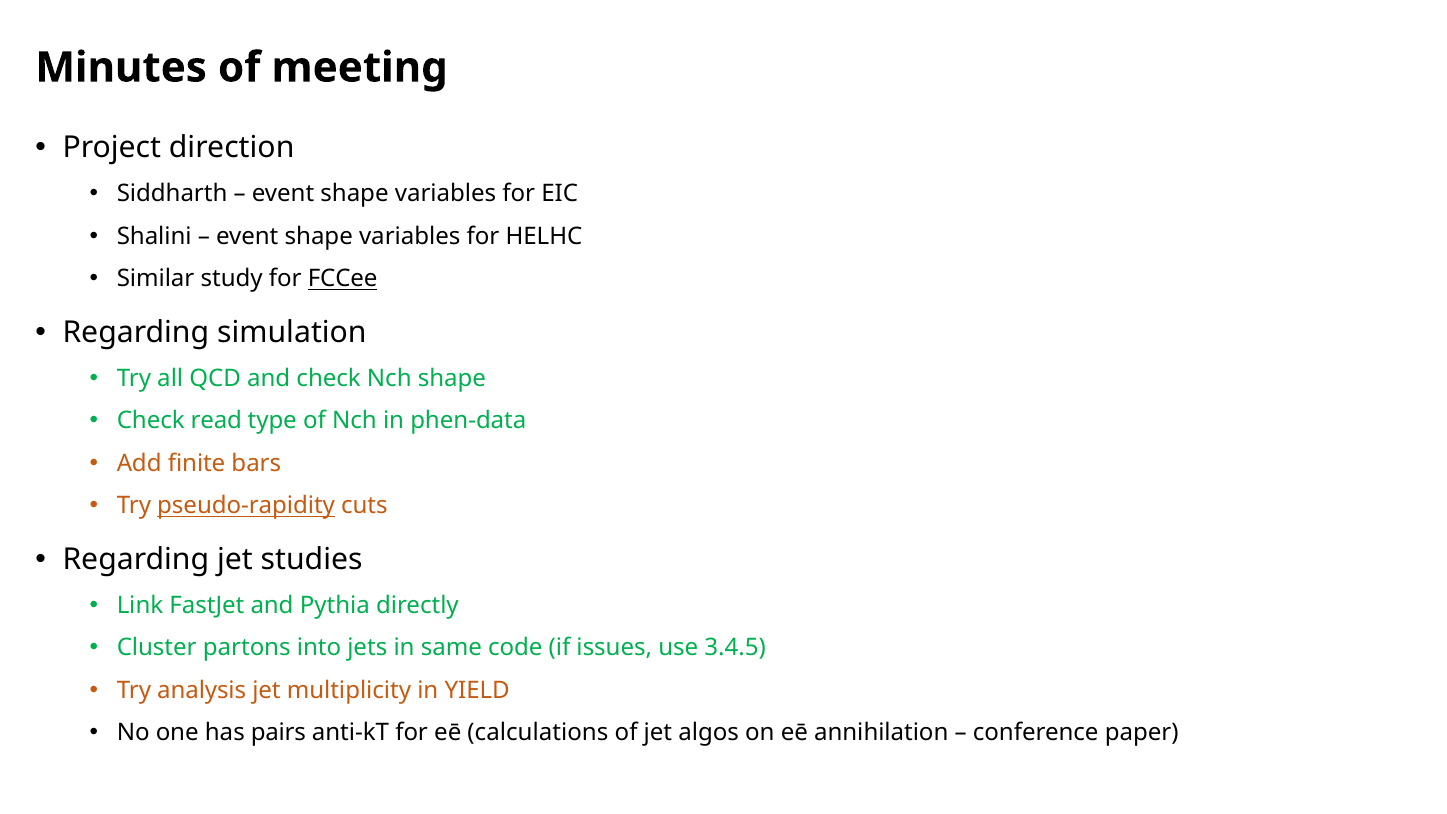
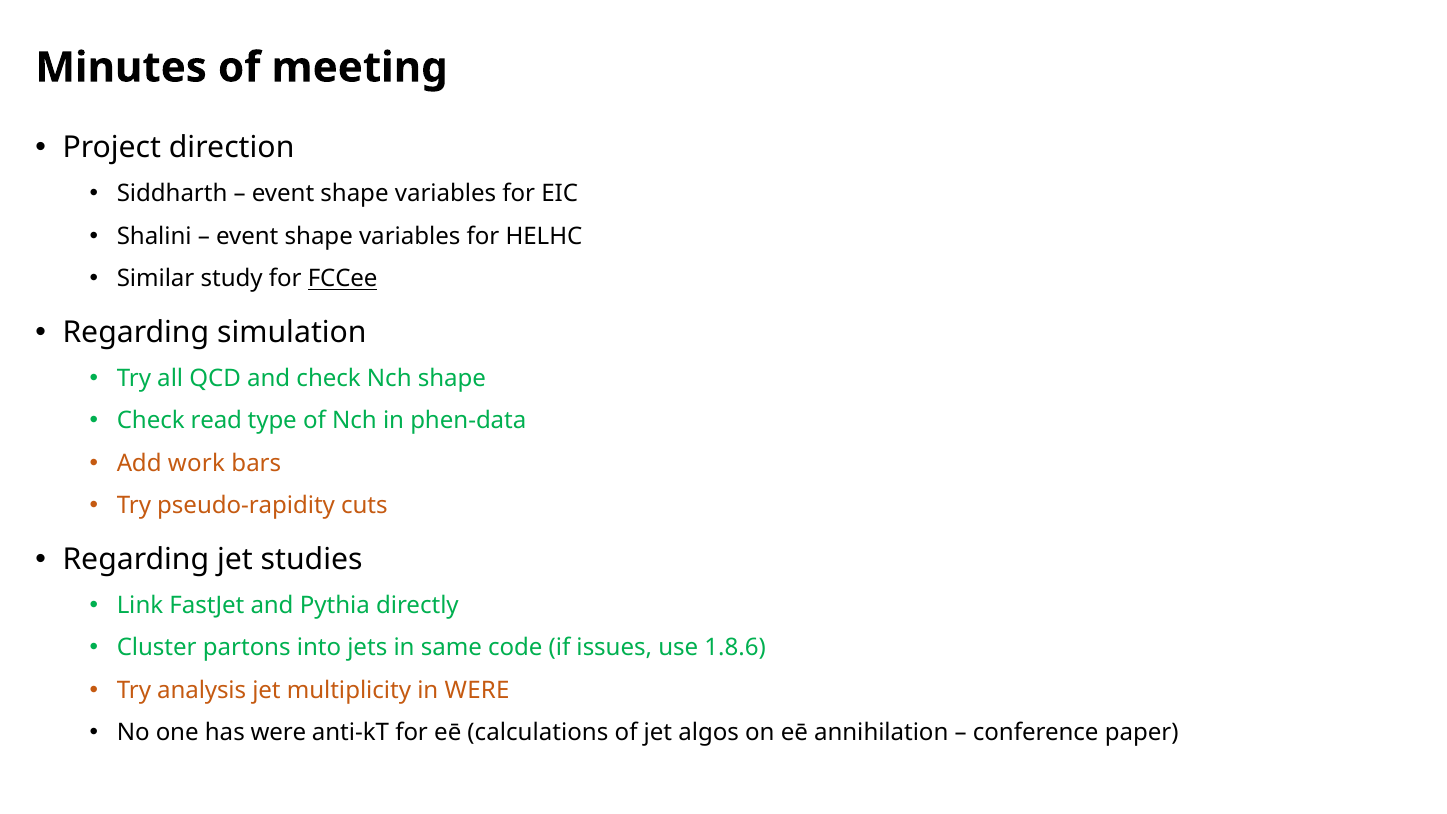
finite: finite -> work (196, 463)
pseudo-rapidity underline: present -> none (246, 506)
3.4.5: 3.4.5 -> 1.8.6 (735, 648)
in YIELD: YIELD -> WERE (477, 690)
has pairs: pairs -> were (278, 733)
